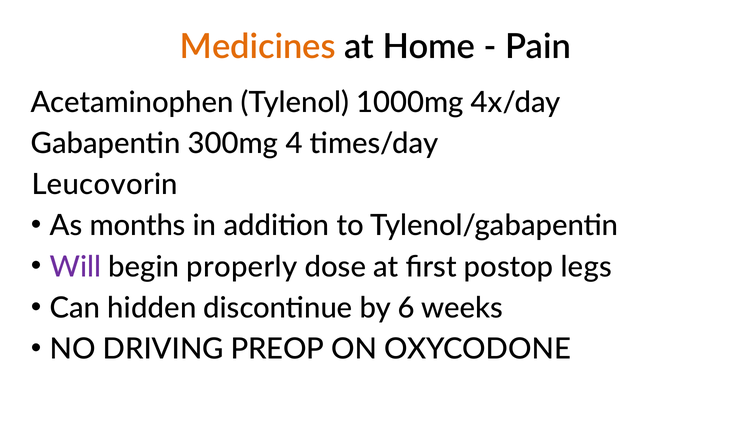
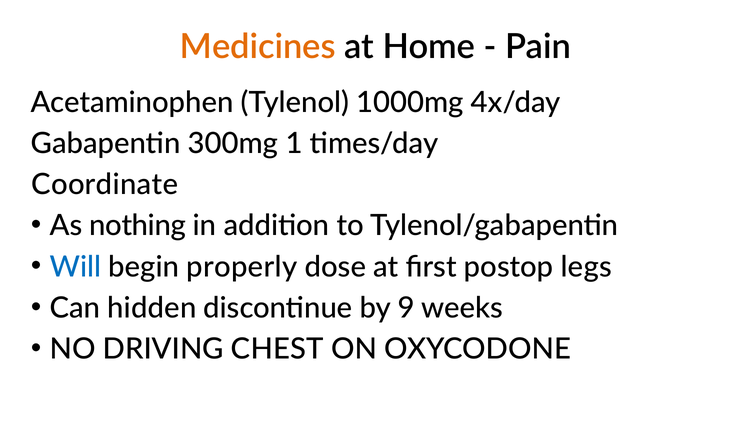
4: 4 -> 1 (294, 144)
Leucovorin: Leucovorin -> Coordinate (105, 185)
months: months -> nothing (138, 226)
Will colour: purple -> blue (75, 267)
6: 6 -> 9 (406, 308)
PREOP: PREOP -> CHEST (277, 349)
